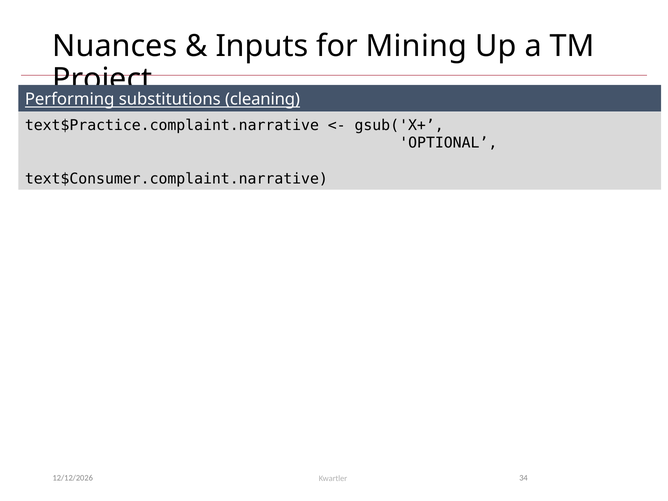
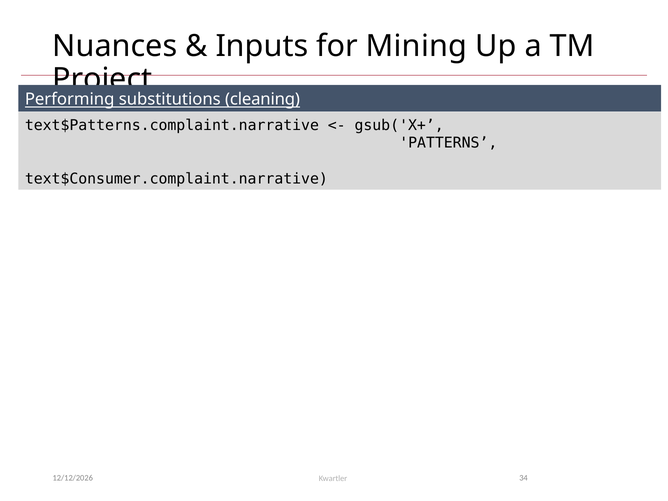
text$Practice.complaint.narrative: text$Practice.complaint.narrative -> text$Patterns.complaint.narrative (172, 125)
OPTIONAL: OPTIONAL -> PATTERNS (448, 143)
